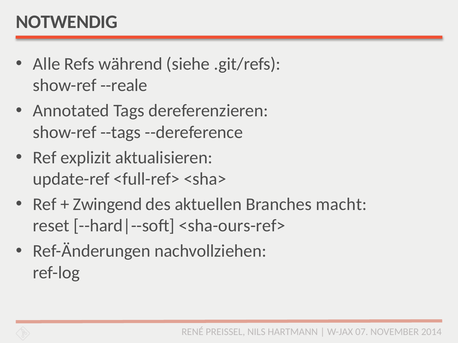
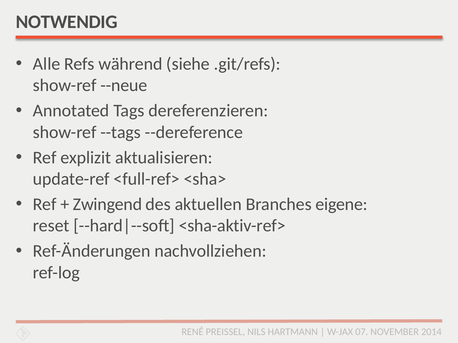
--reale: --reale -> --neue (124, 85)
macht: macht -> eigene (342, 205)
<sha-ours-ref>: <sha-ours-ref> -> <sha-aktiv-ref> (232, 226)
